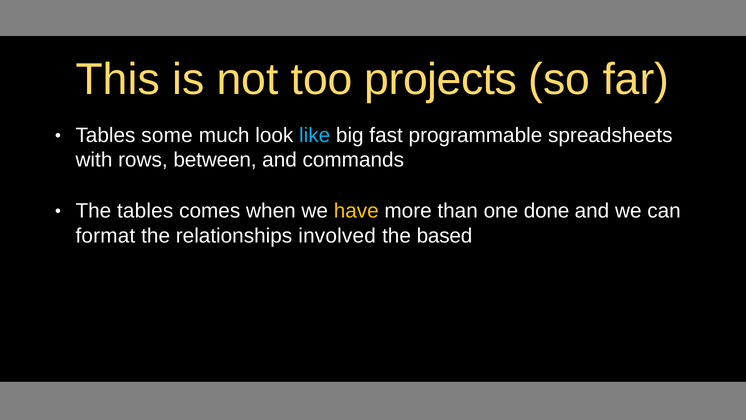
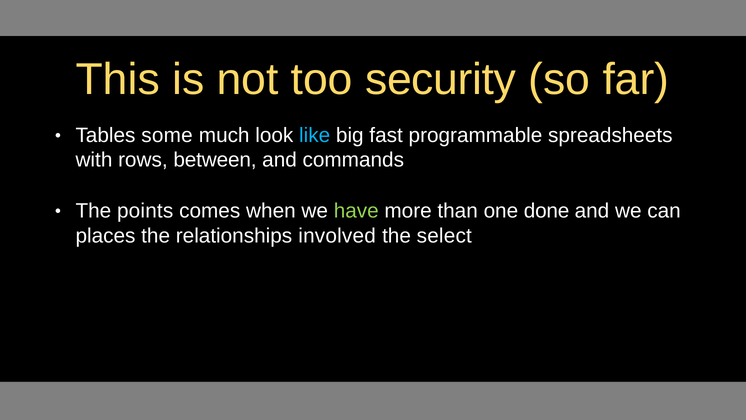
projects: projects -> security (441, 79)
The tables: tables -> points (145, 211)
have colour: yellow -> light green (356, 211)
format: format -> places (105, 236)
based: based -> select (444, 236)
